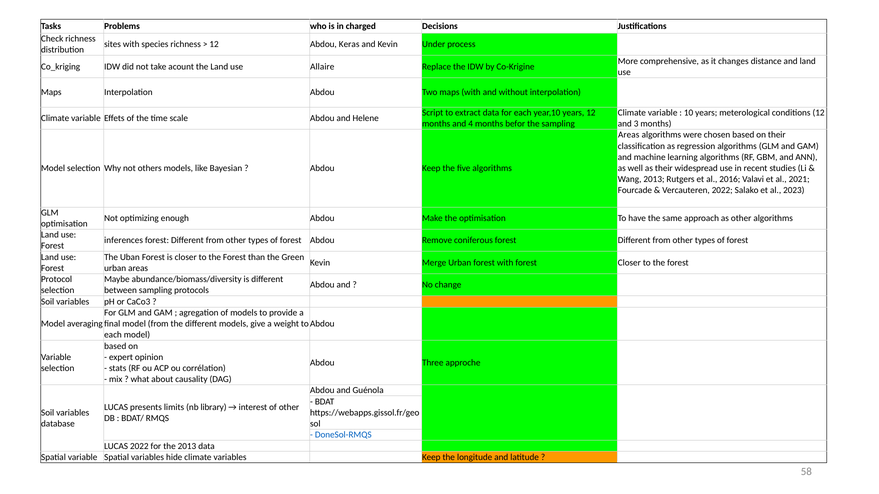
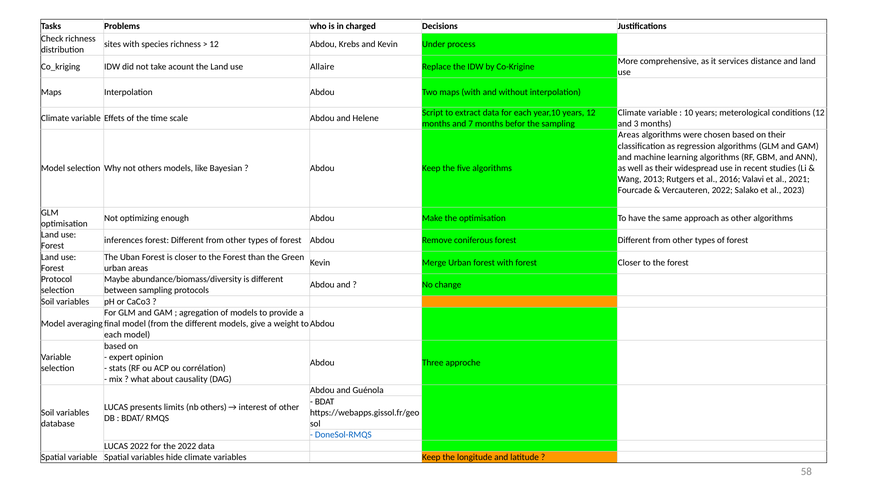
Keras: Keras -> Krebs (349, 44)
changes: changes -> services (733, 61)
4: 4 -> 7 (471, 124)
nb library: library -> others (214, 407)
the 2013: 2013 -> 2022 (187, 446)
